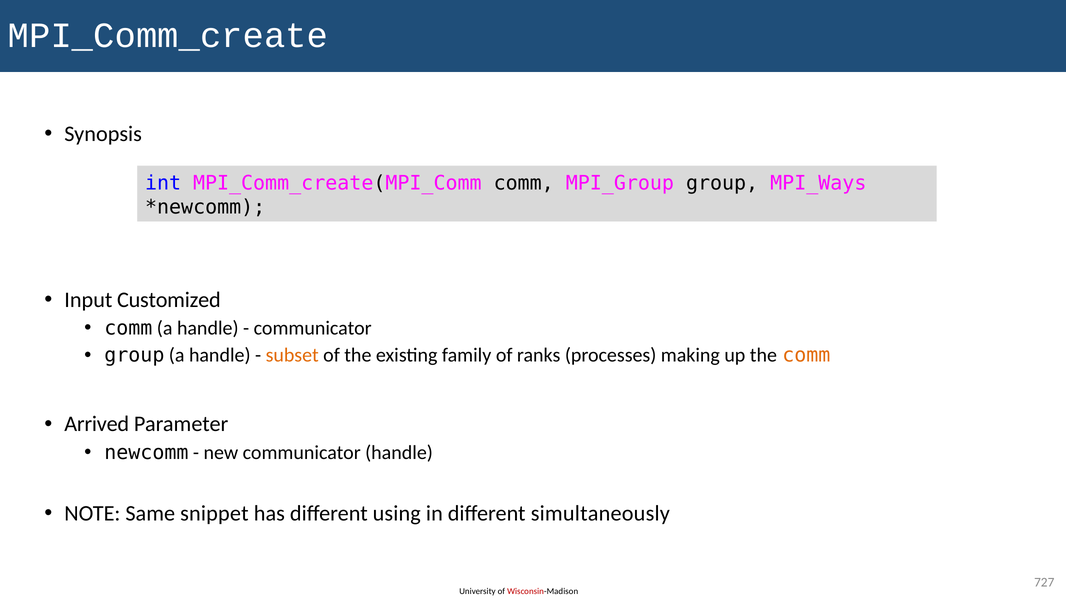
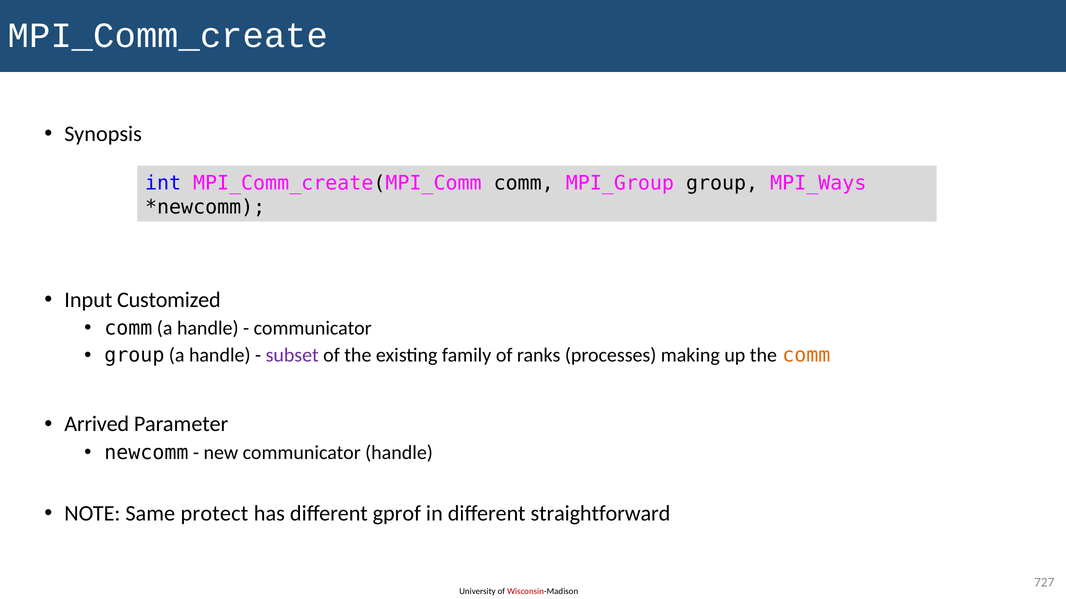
subset colour: orange -> purple (292, 356)
snippet: snippet -> protect (214, 514)
using: using -> gprof (397, 514)
simultaneously: simultaneously -> straightforward (600, 514)
